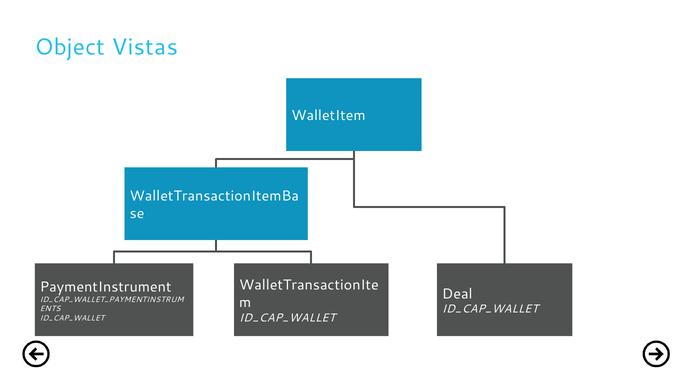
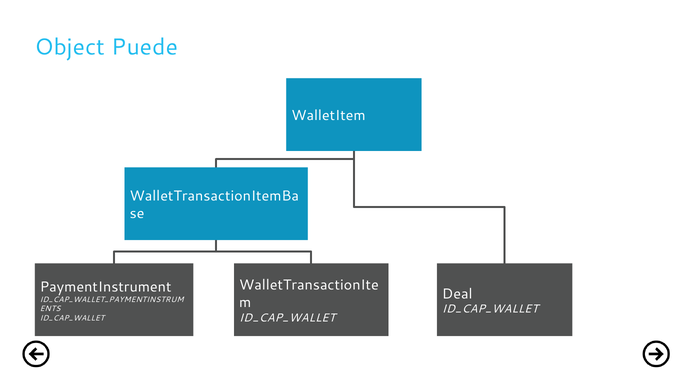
Vistas: Vistas -> Puede (145, 47)
